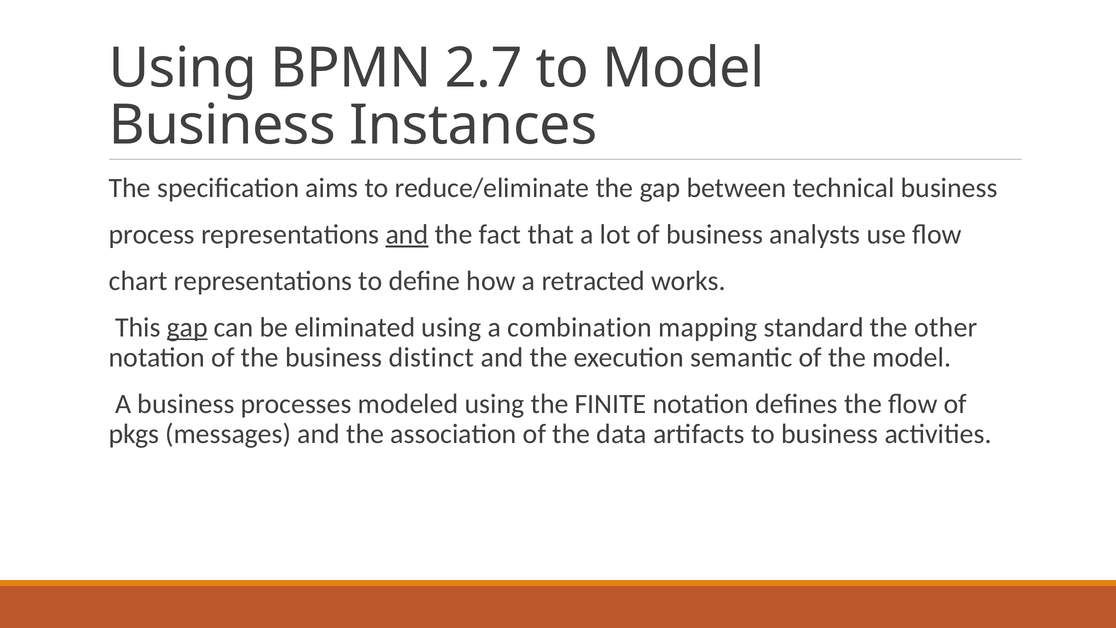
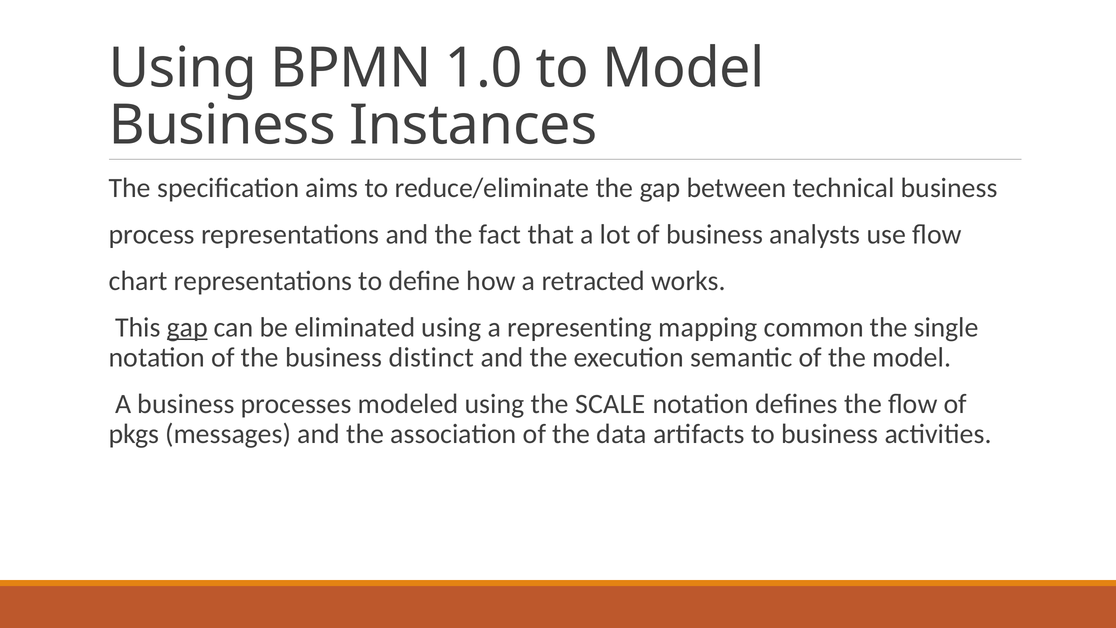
2.7: 2.7 -> 1.0 (484, 68)
and underline: present -> none (407, 234)
combination: combination -> representing (580, 327)
standard: standard -> common (814, 327)
other: other -> single (946, 327)
FINITE: FINITE -> SCALE (610, 404)
